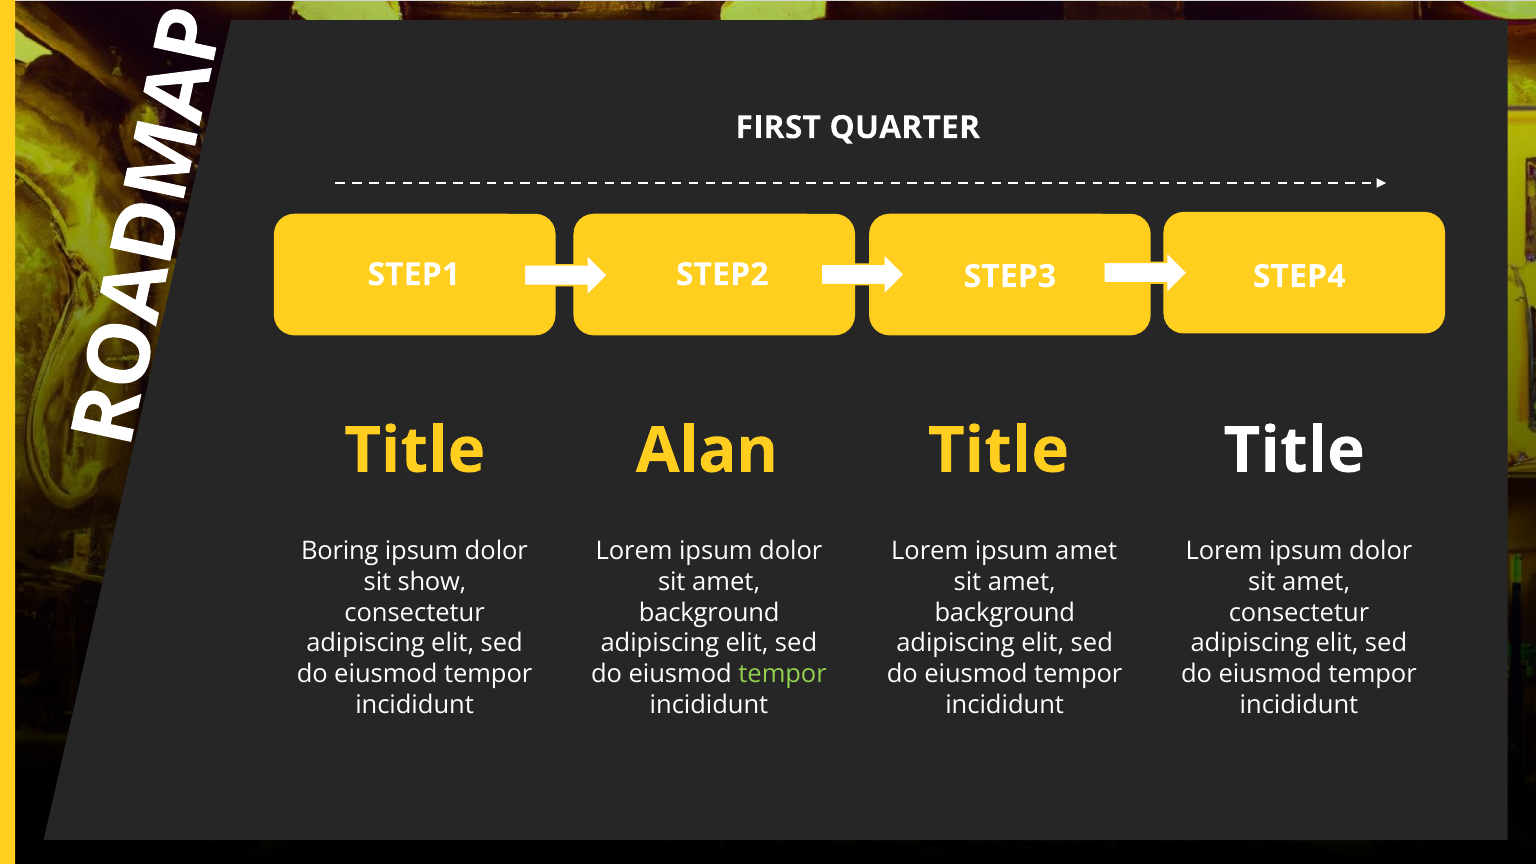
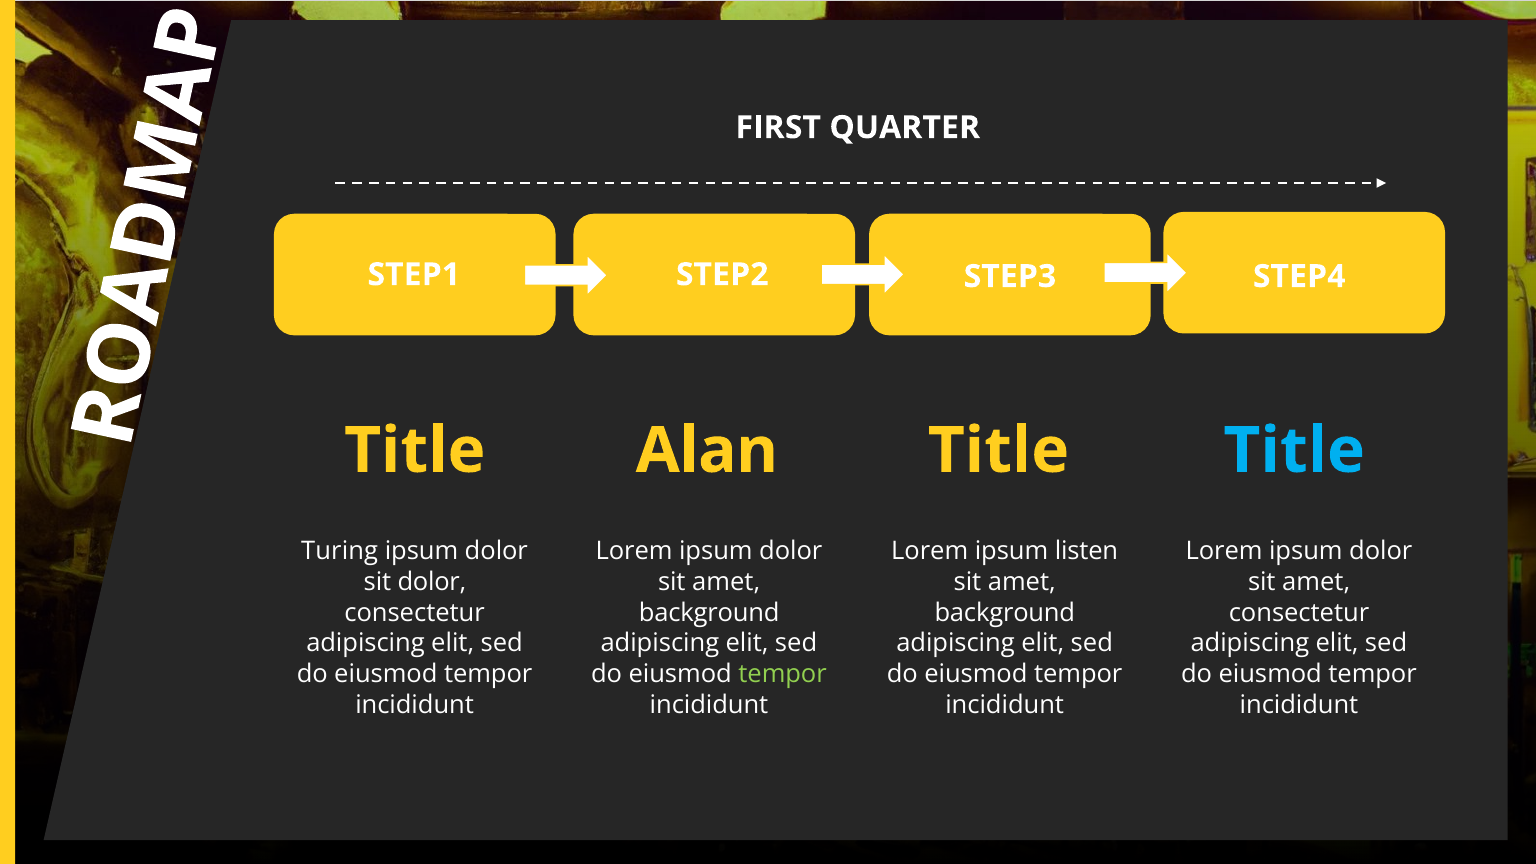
Title colour: white -> light blue (1294, 451)
Boring: Boring -> Turing (340, 551)
ipsum amet: amet -> listen (1086, 551)
sit show: show -> dolor (432, 582)
